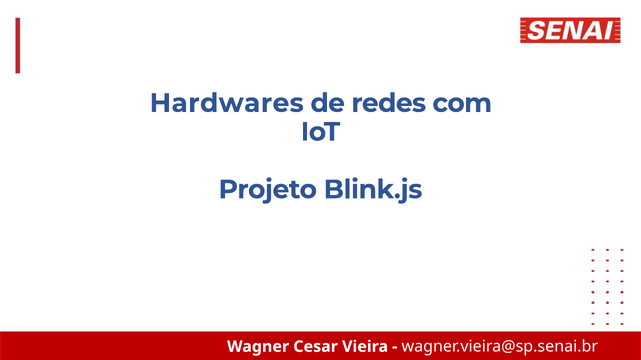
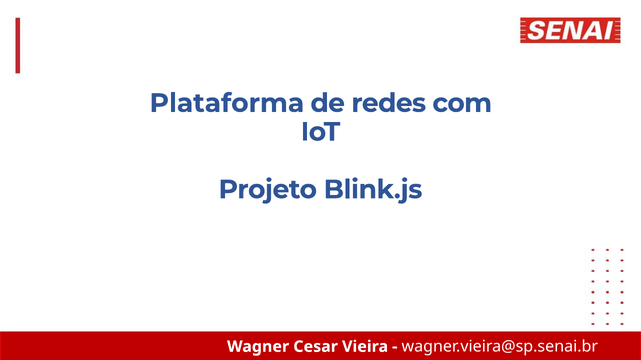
Hardwares: Hardwares -> Plataforma (227, 103)
